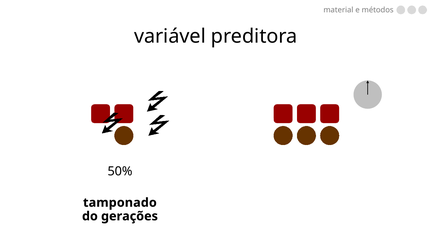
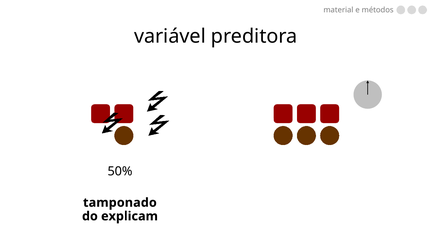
gerações: gerações -> explicam (129, 216)
